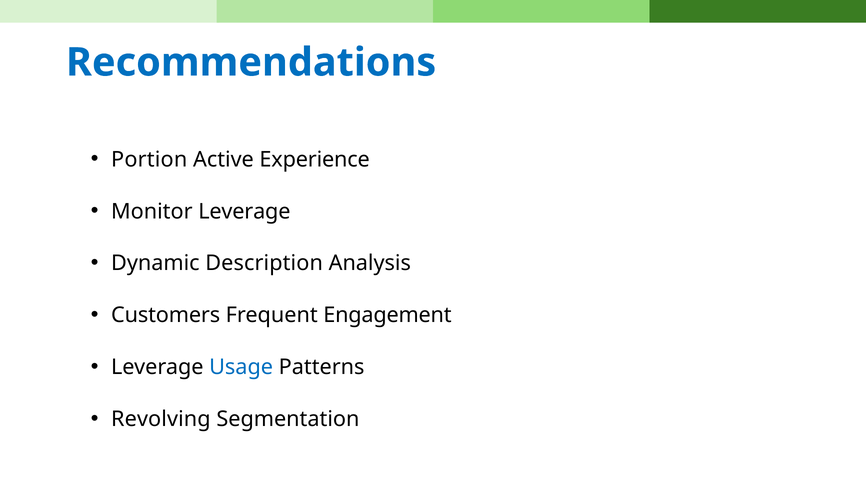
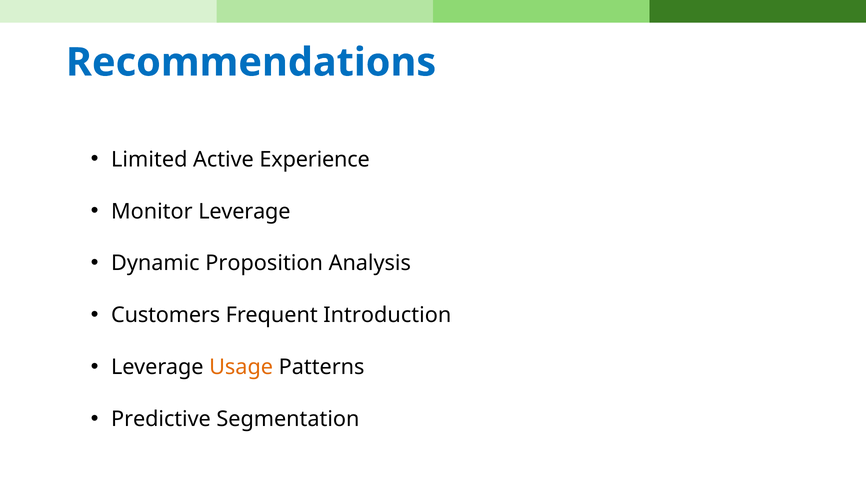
Portion: Portion -> Limited (149, 159)
Description: Description -> Proposition (264, 263)
Engagement: Engagement -> Introduction (387, 315)
Usage colour: blue -> orange (241, 367)
Revolving: Revolving -> Predictive (161, 419)
